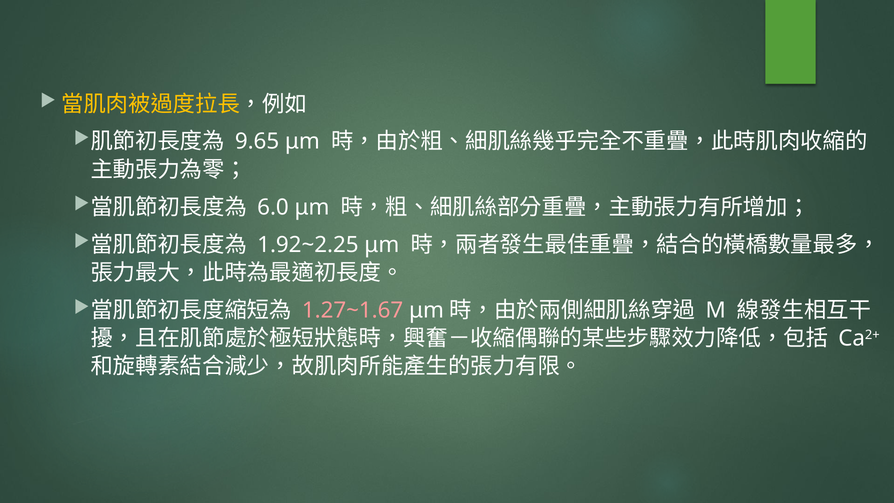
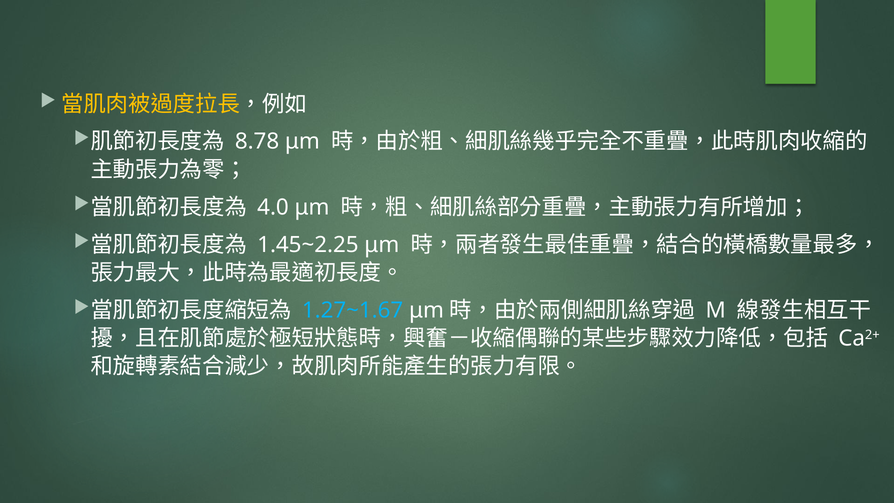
9.65: 9.65 -> 8.78 (257, 142)
6.0: 6.0 -> 4.0 (273, 207)
1.92~2.25: 1.92~2.25 -> 1.45~2.25 (308, 245)
1.27~1.67 colour: pink -> light blue (353, 310)
